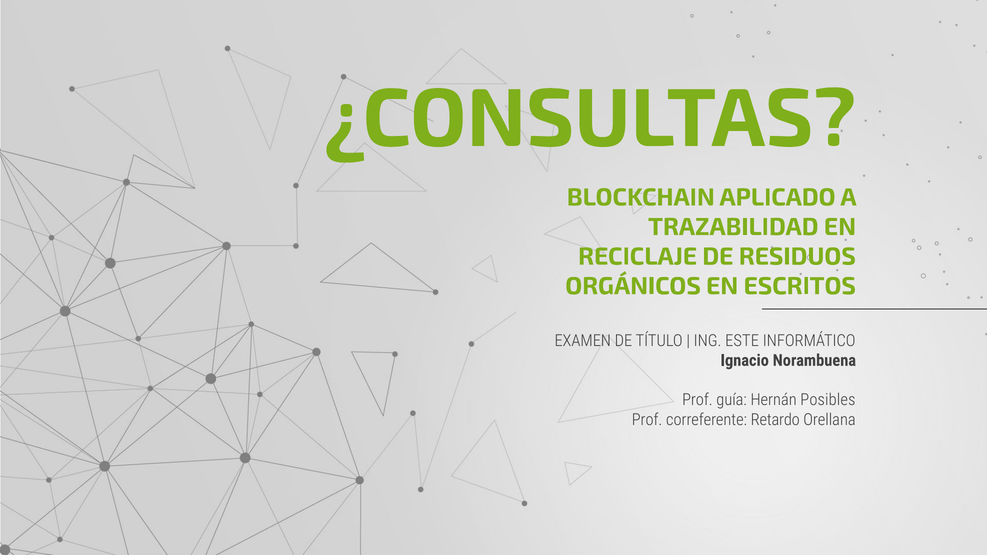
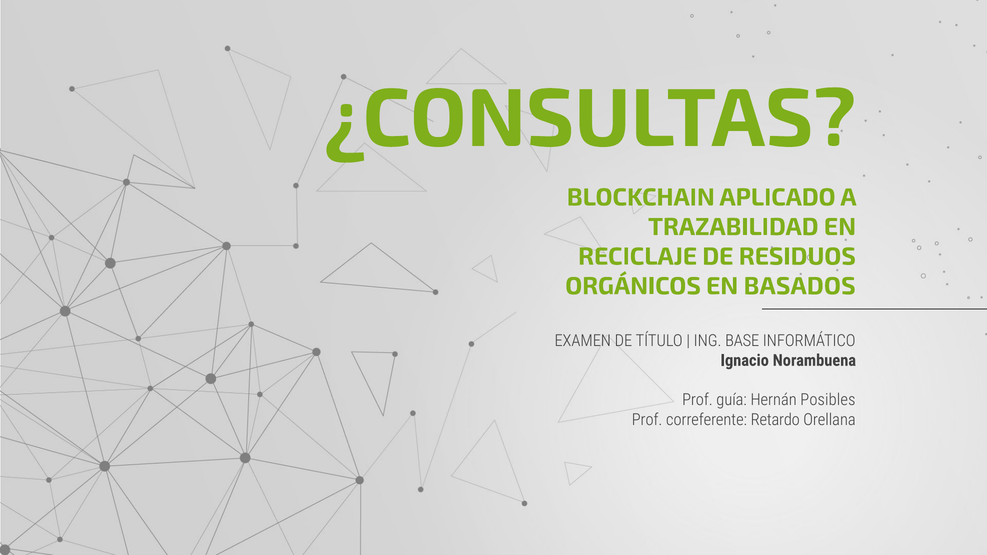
ESCRITOS: ESCRITOS -> BASADOS (800, 286)
ESTE: ESTE -> BASE (742, 341)
